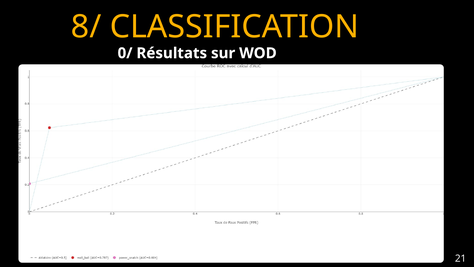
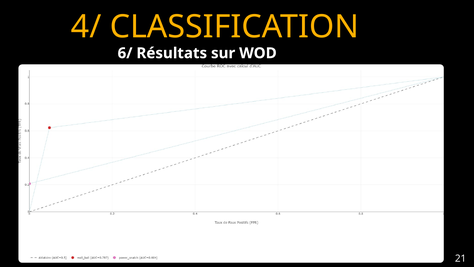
8/: 8/ -> 4/ (86, 27)
0/: 0/ -> 6/ (125, 53)
